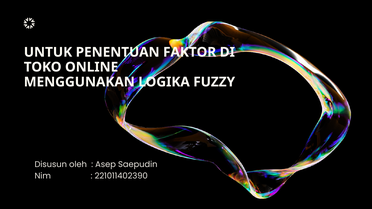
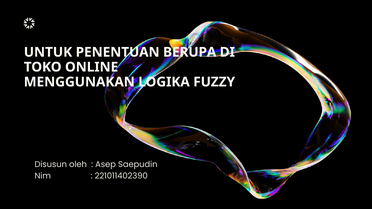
FAKTOR: FAKTOR -> BERUPA (190, 52)
